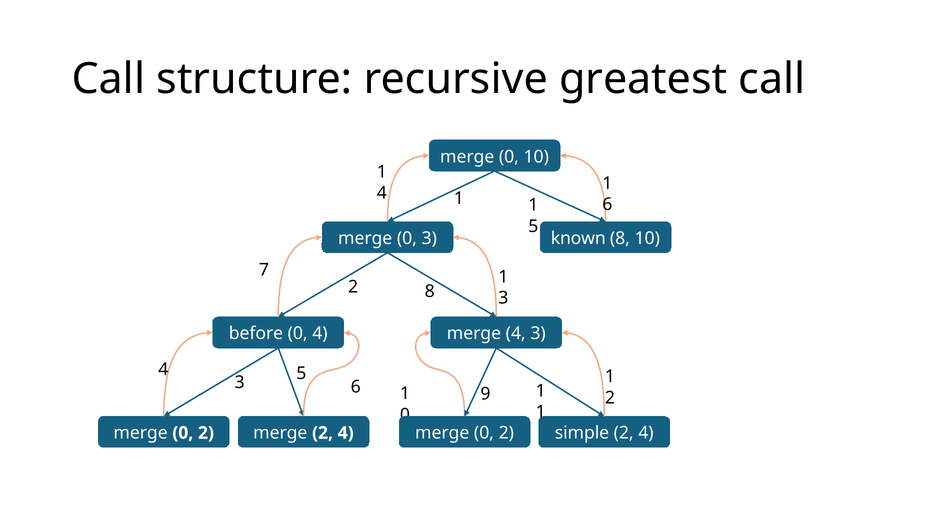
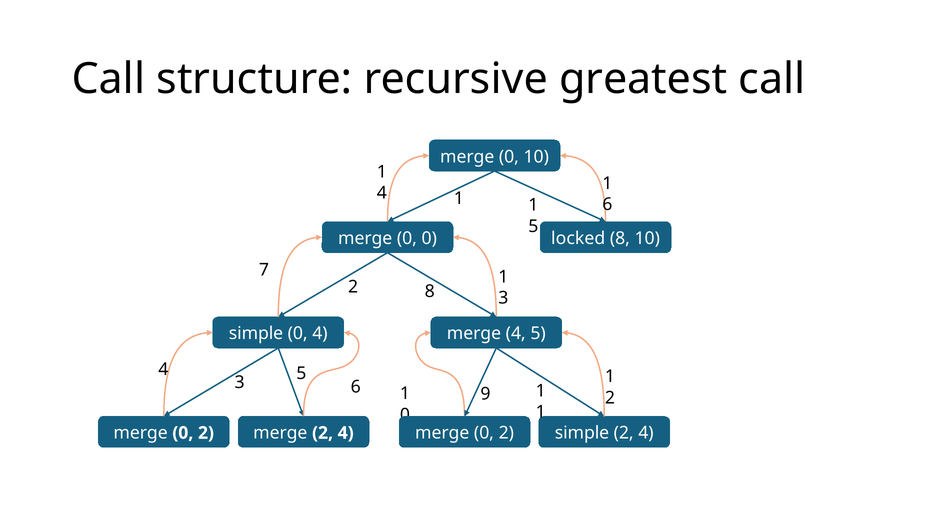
0 3: 3 -> 0 (429, 238)
known: known -> locked (578, 238)
before: before -> simple (256, 333)
merge 4 3: 3 -> 5 (538, 333)
